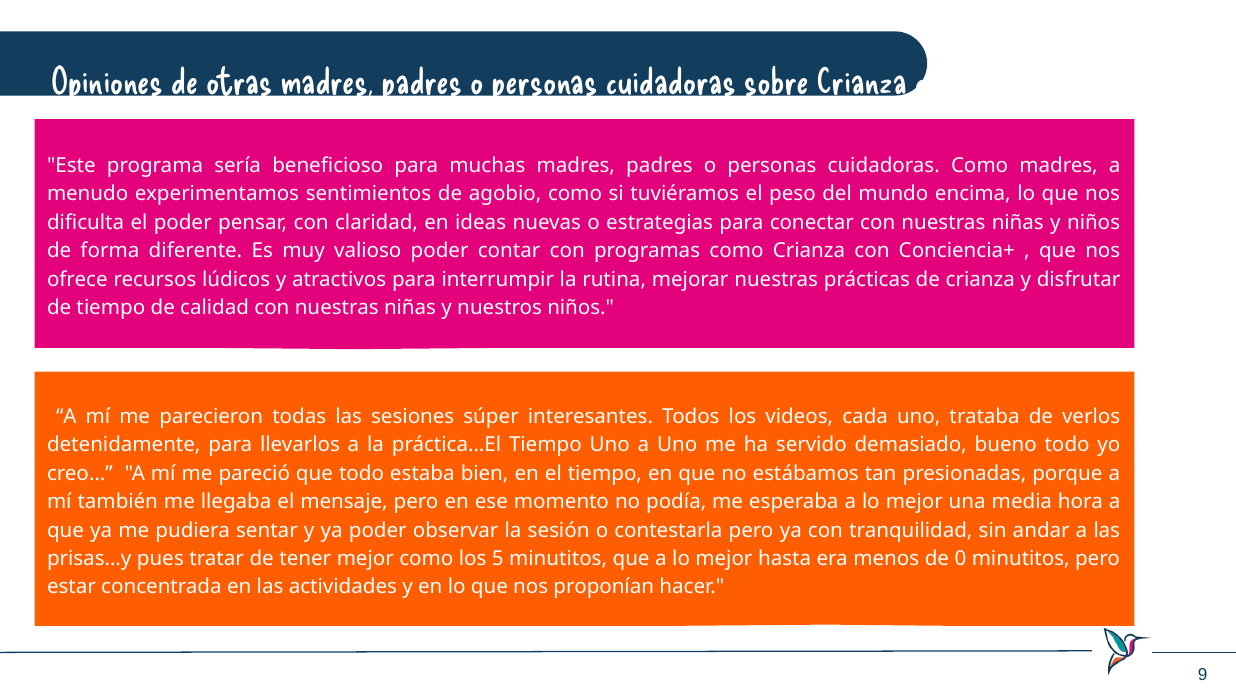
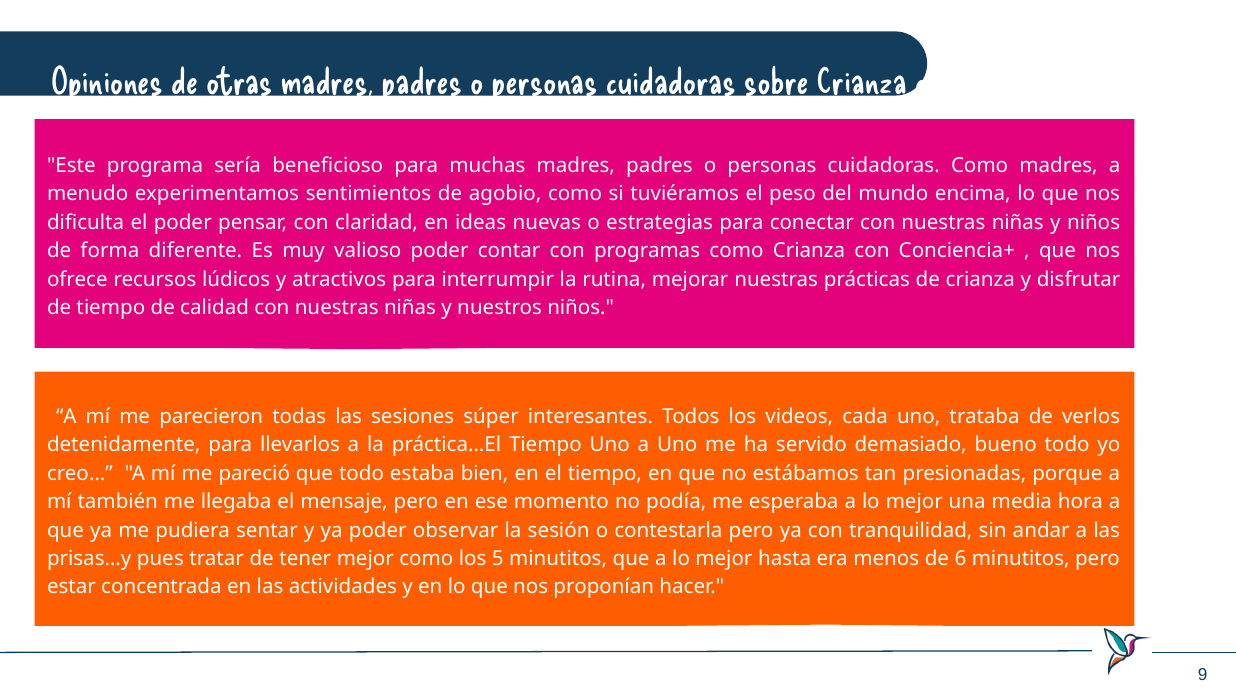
0: 0 -> 6 (960, 559)
